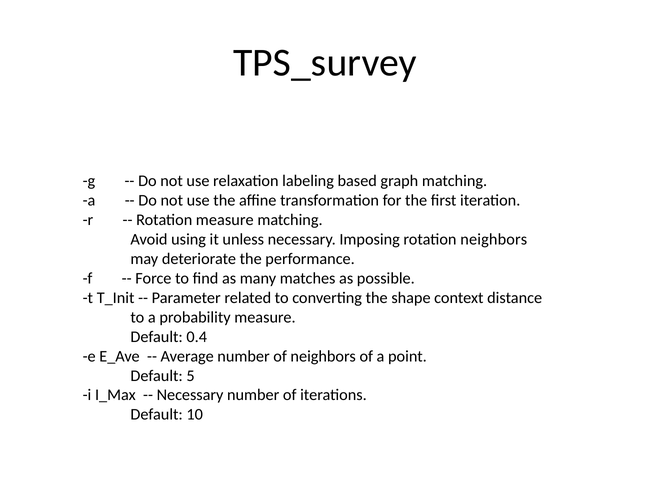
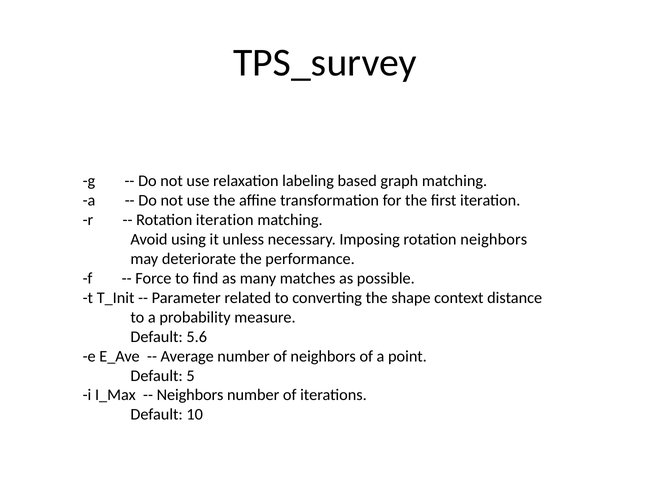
Rotation measure: measure -> iteration (225, 220)
0.4: 0.4 -> 5.6 (197, 337)
Necessary: Necessary -> Neighbors (190, 396)
